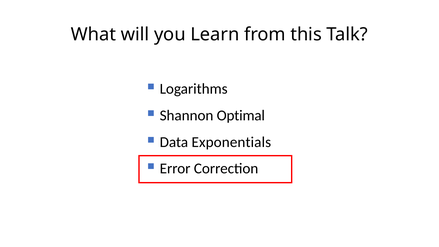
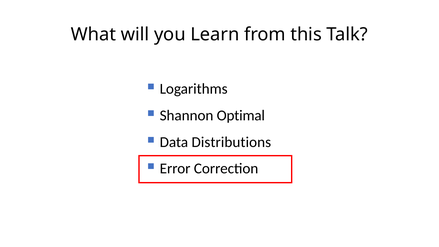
Exponentials: Exponentials -> Distributions (231, 142)
